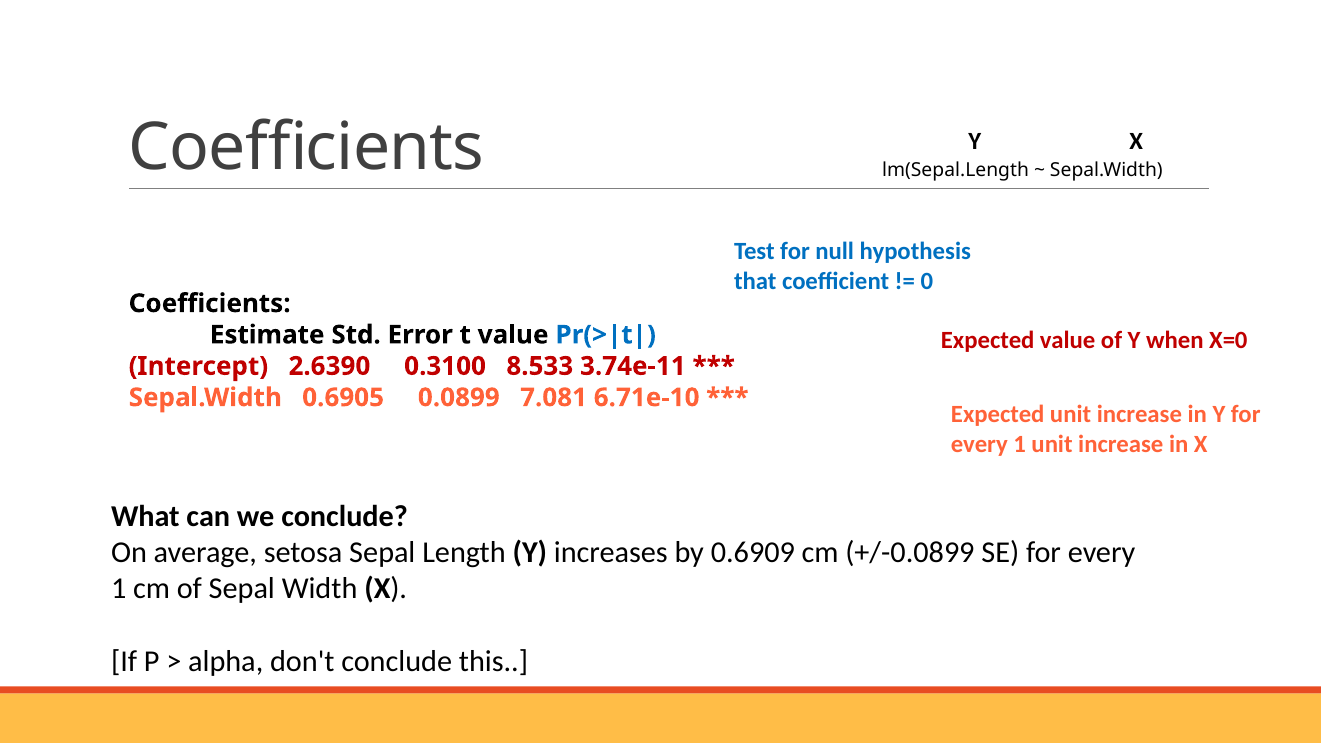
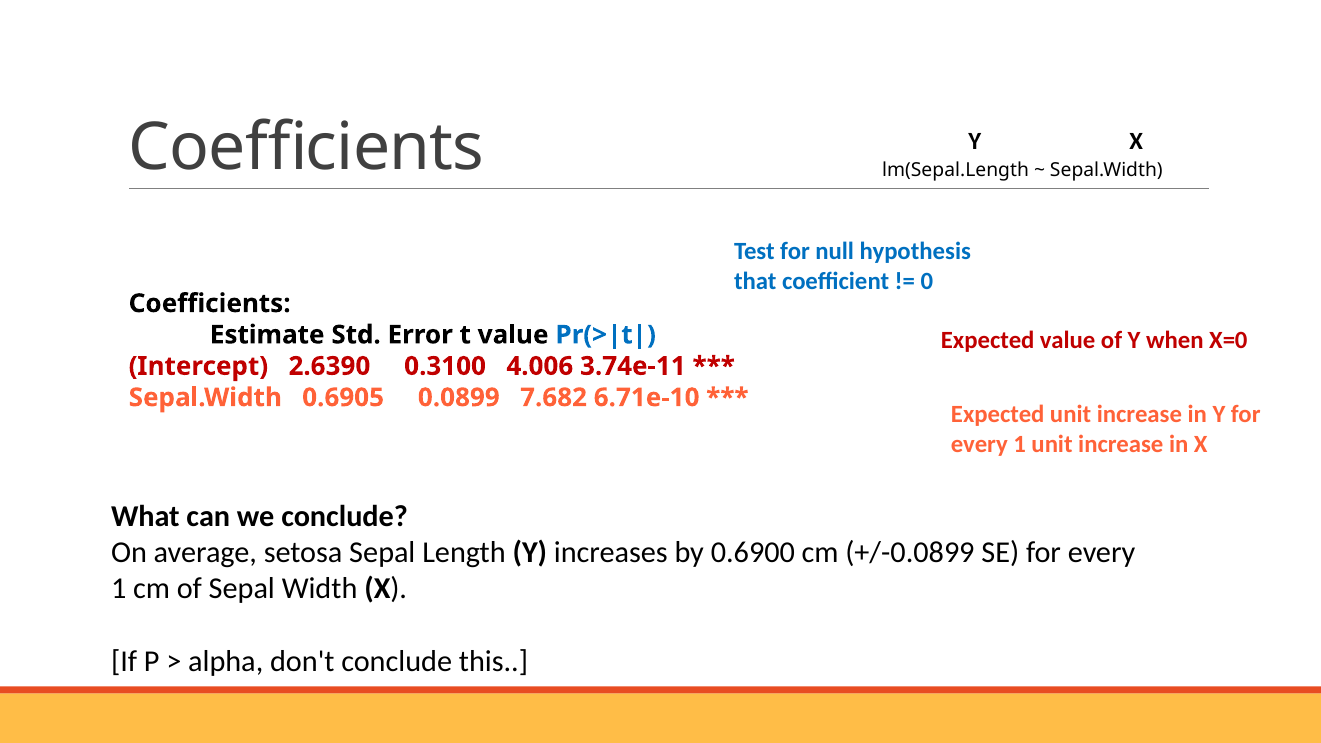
8.533: 8.533 -> 4.006 (540, 366)
7.081: 7.081 -> 7.682 (554, 398)
0.6909: 0.6909 -> 0.6900 (753, 553)
